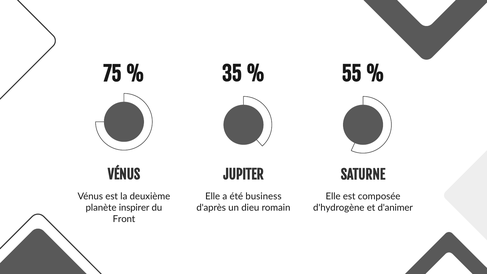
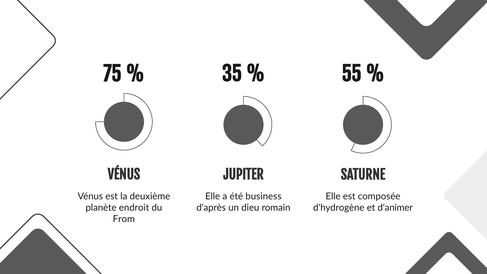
inspirer: inspirer -> endroit (134, 208)
Front: Front -> From (124, 219)
